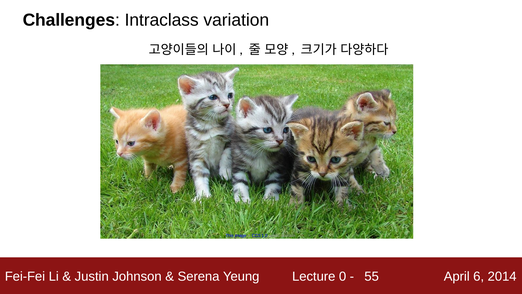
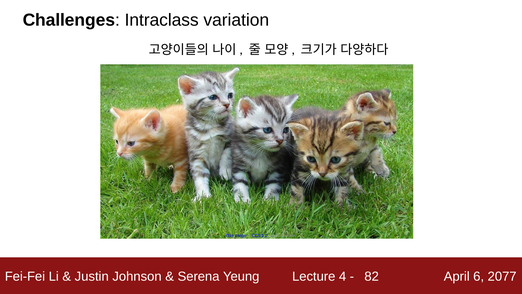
0: 0 -> 4 (343, 276)
55: 55 -> 82 (372, 276)
2014: 2014 -> 2077 (502, 276)
